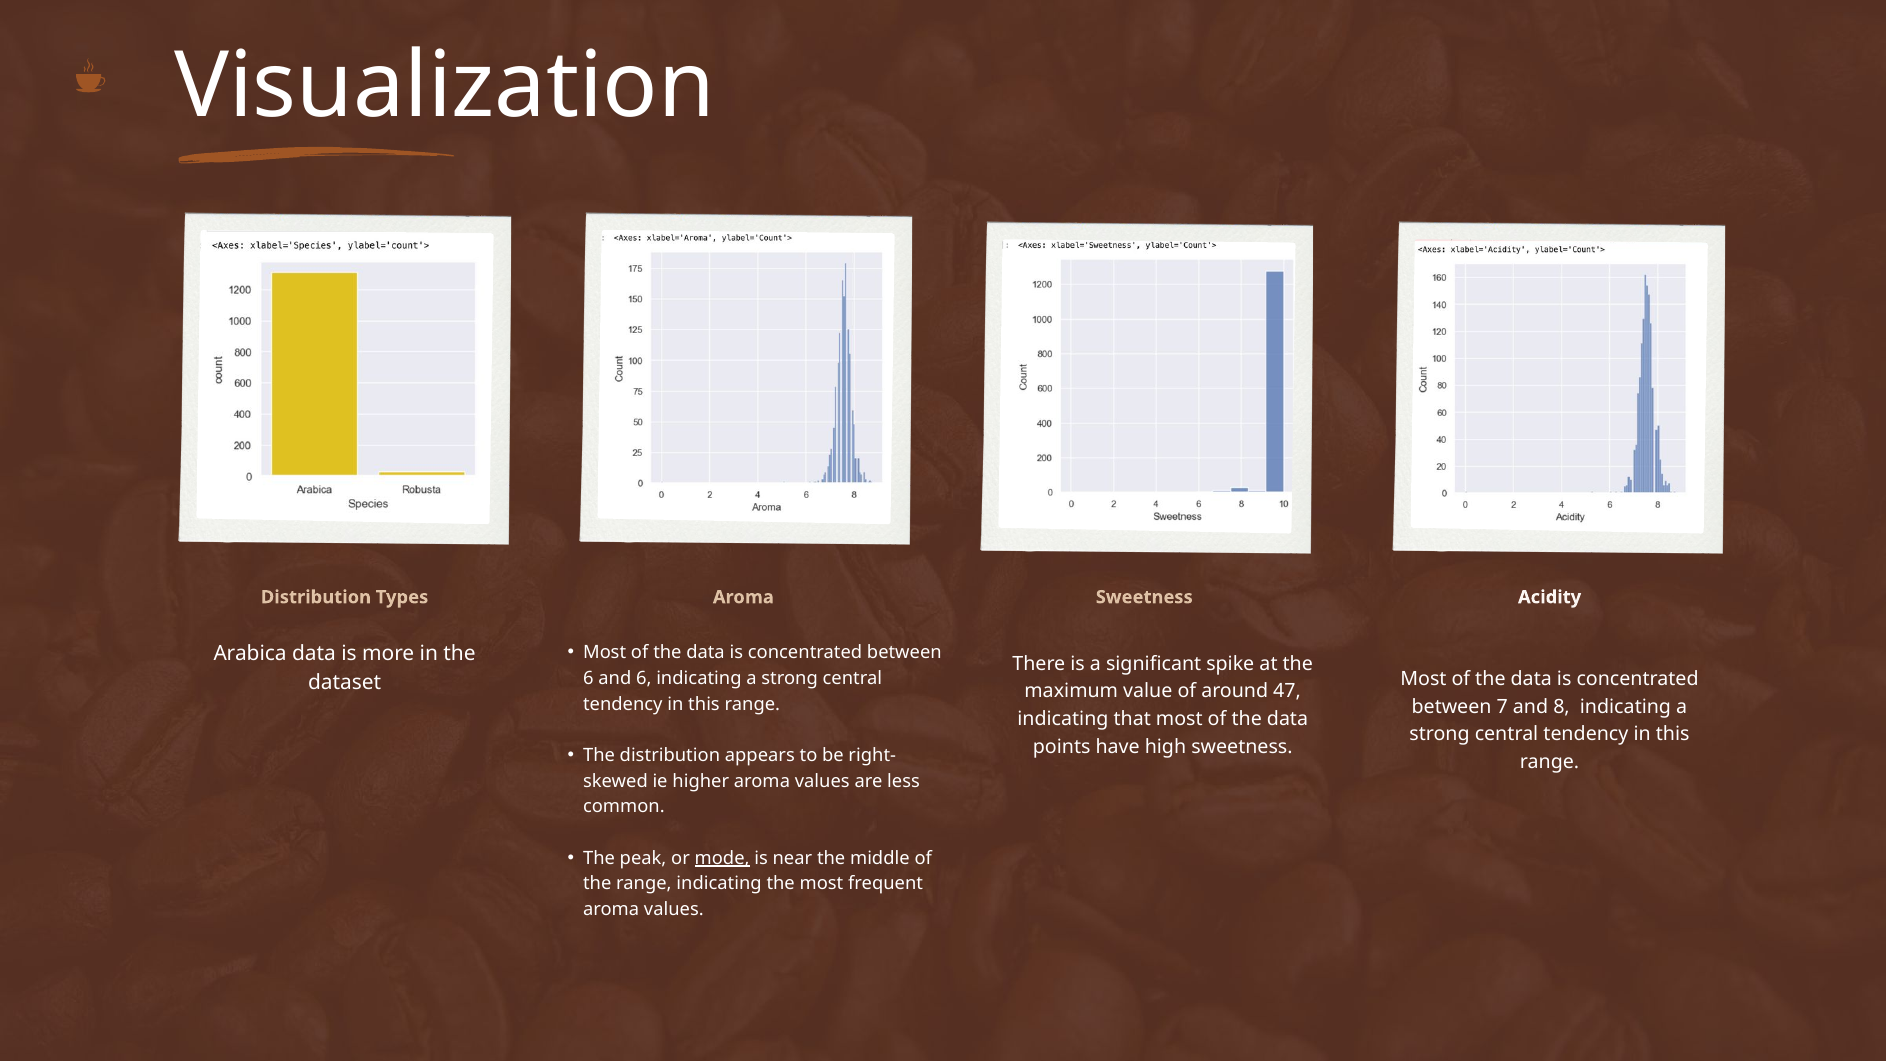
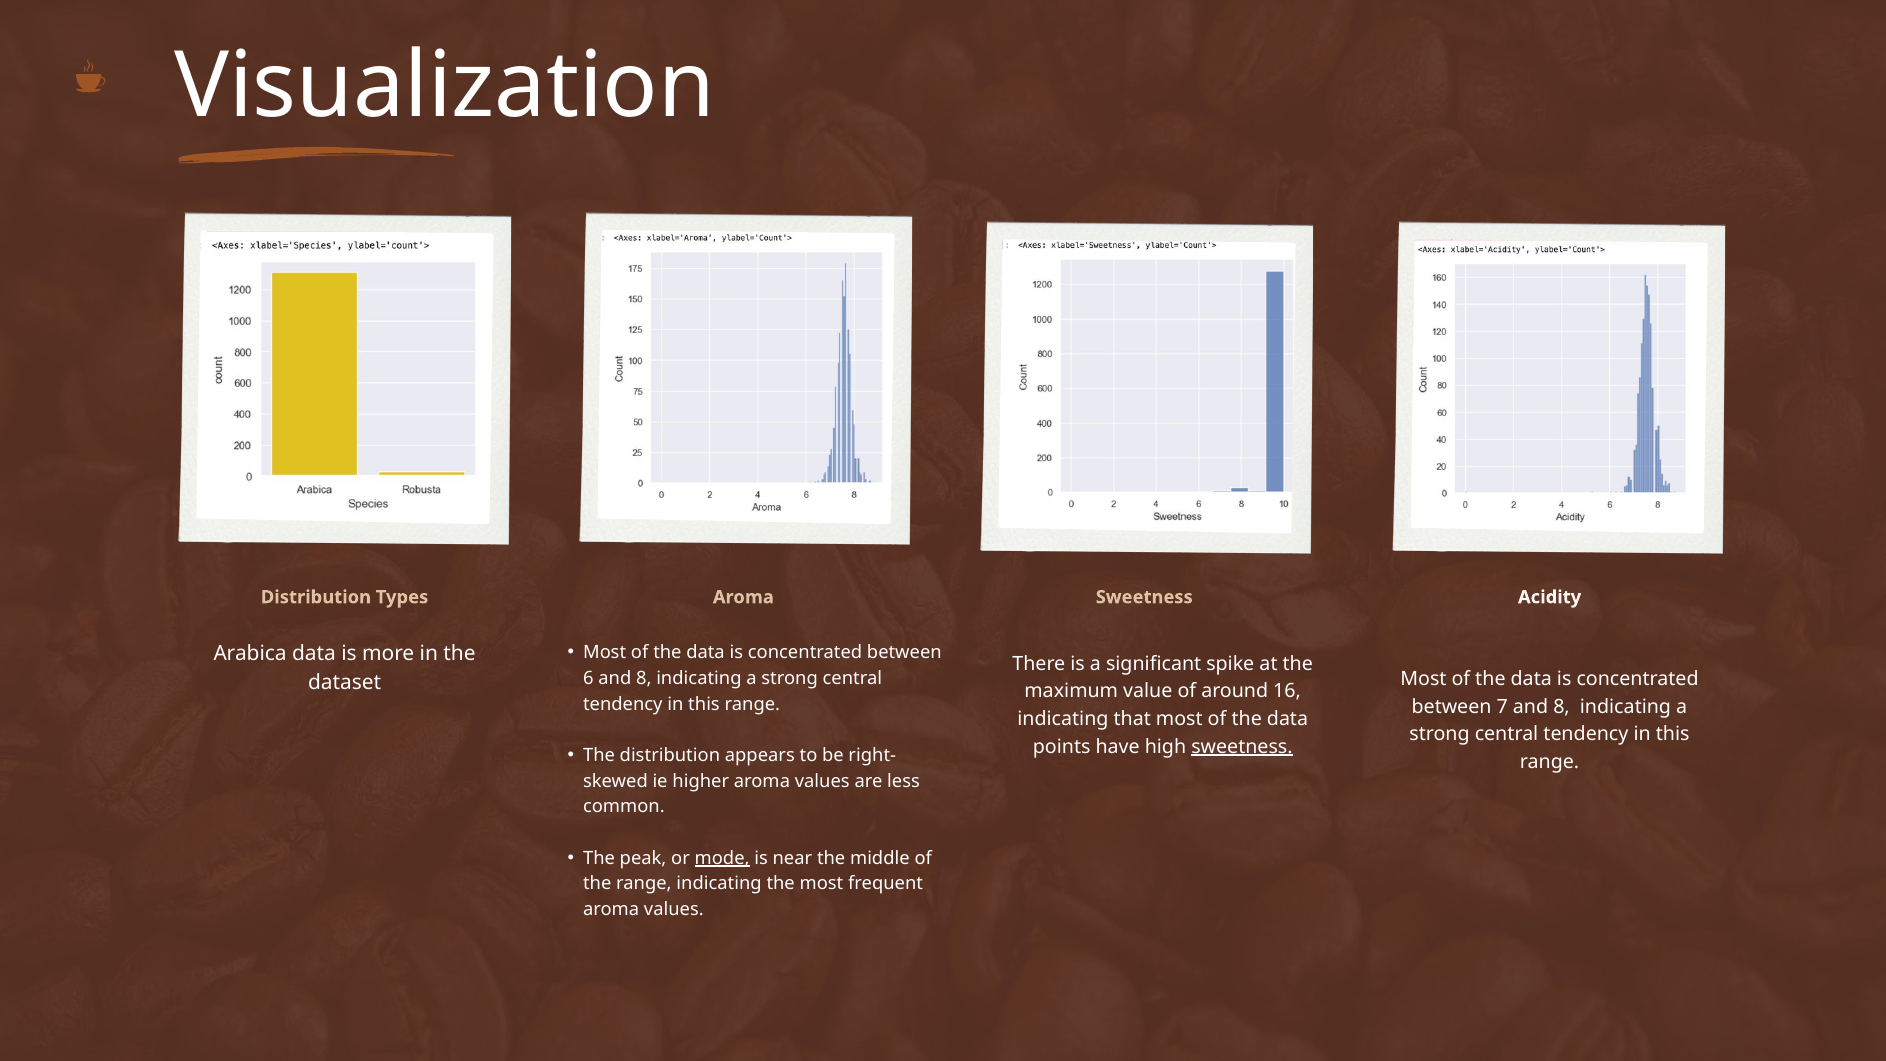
6 and 6: 6 -> 8 (644, 678)
47: 47 -> 16 (1287, 691)
sweetness underline: none -> present (1242, 746)
